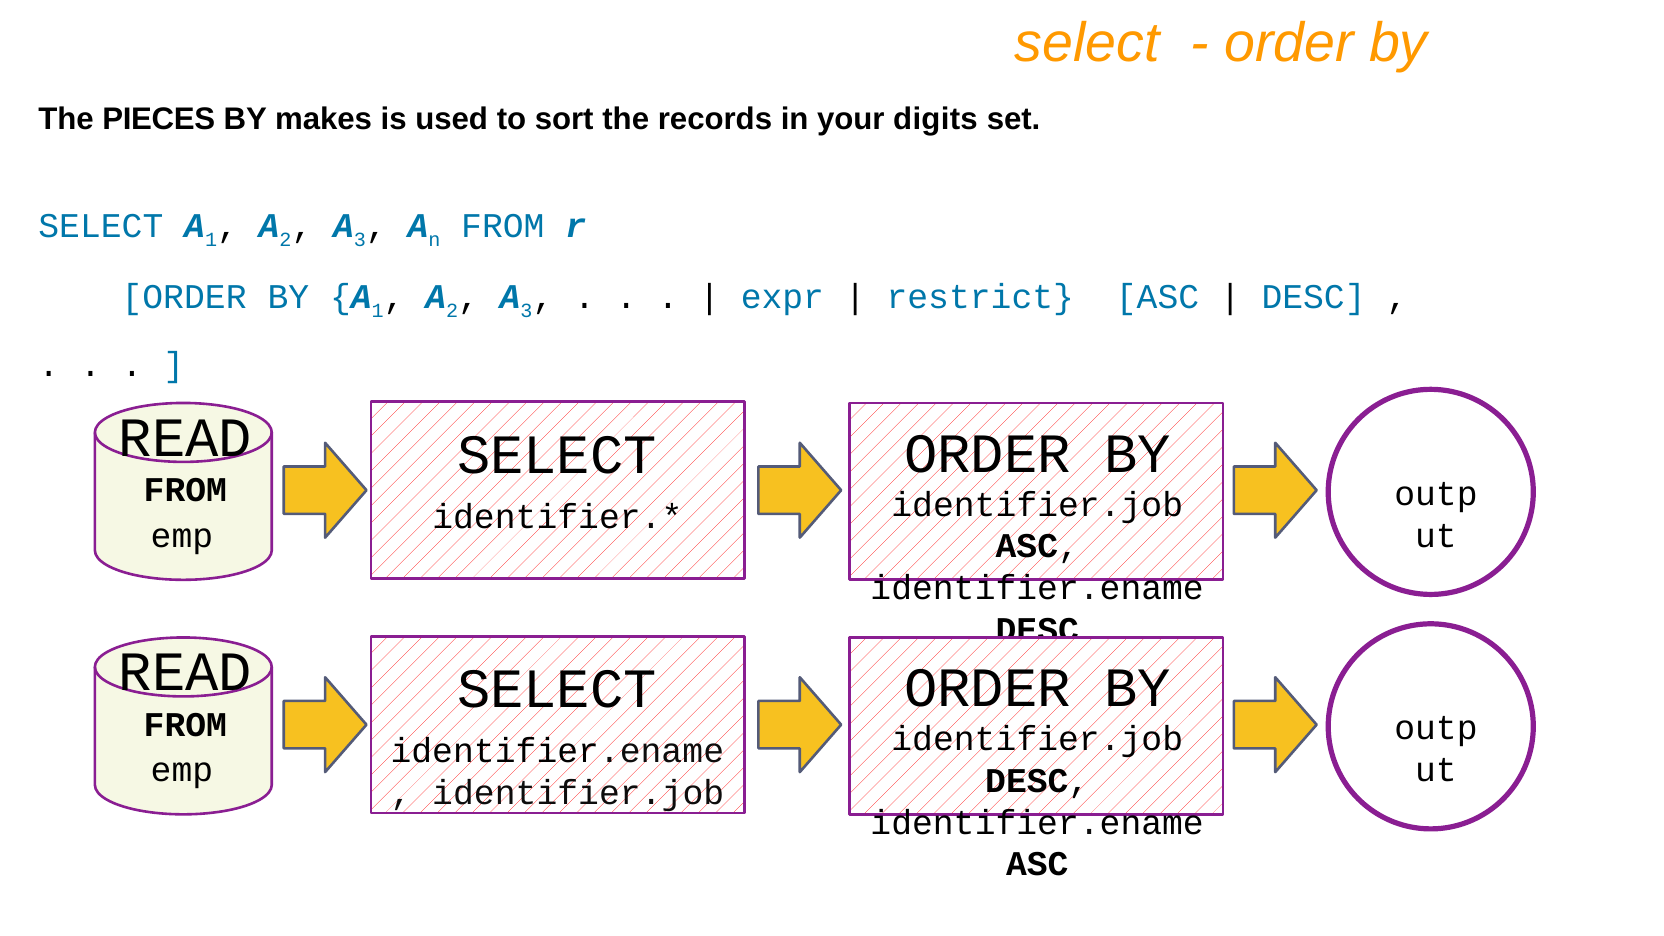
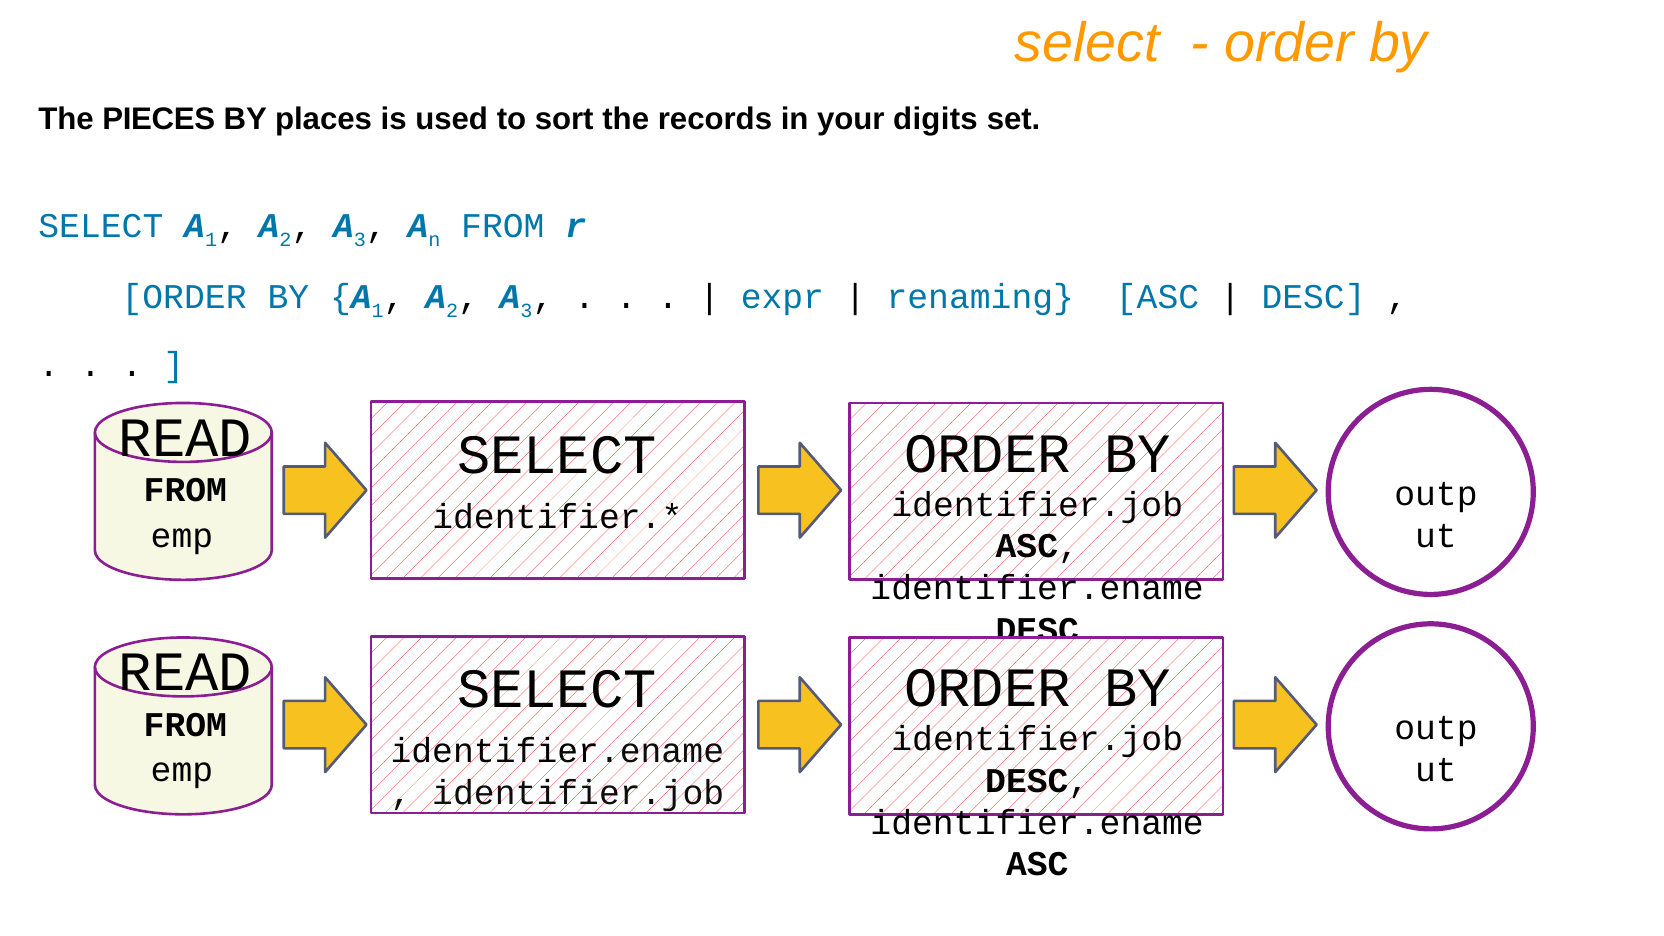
makes: makes -> places (324, 119)
restrict: restrict -> renaming (980, 297)
